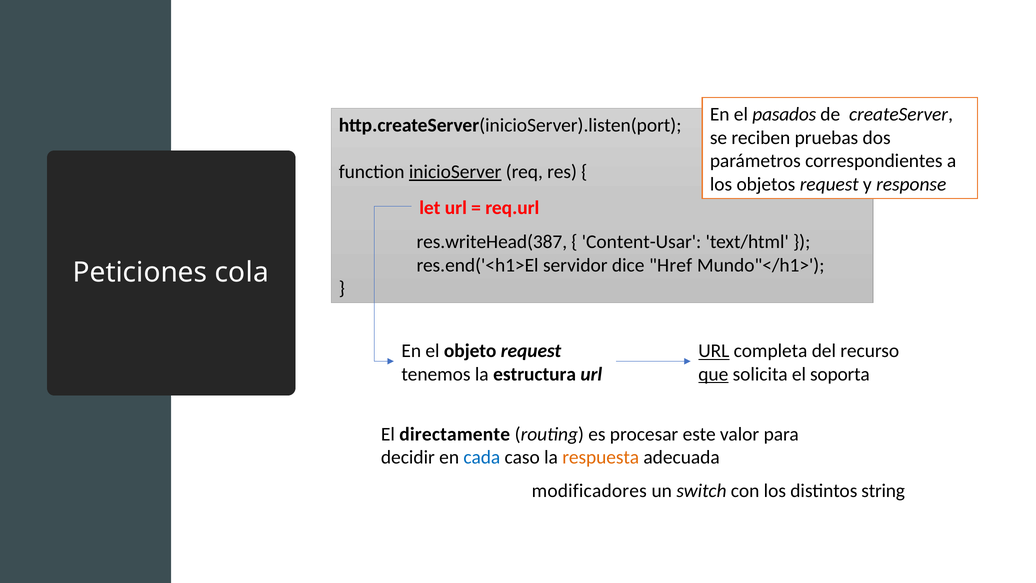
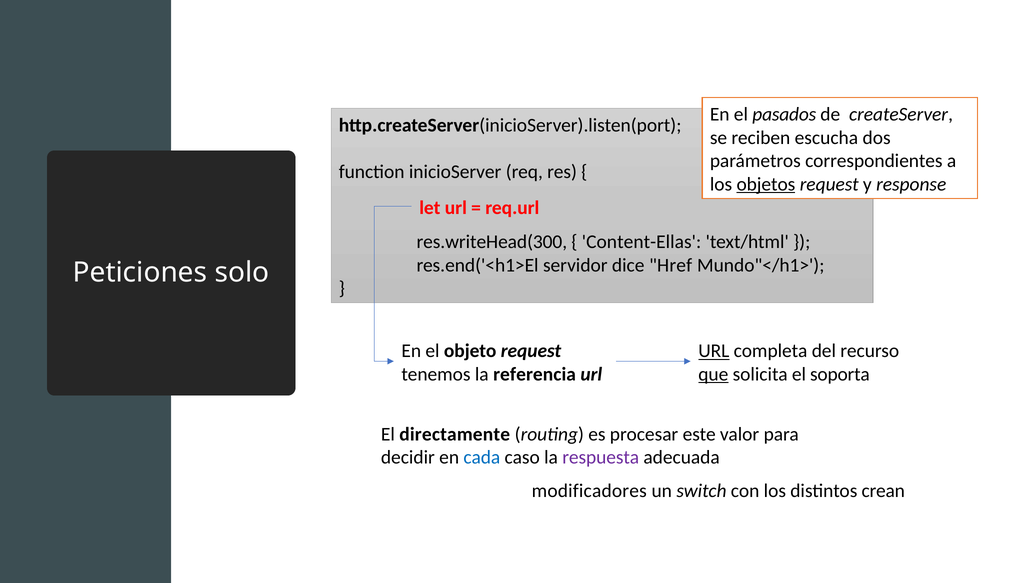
pruebas: pruebas -> escucha (826, 138)
inicioServer underline: present -> none (455, 172)
objetos underline: none -> present (766, 184)
res.writeHead(387: res.writeHead(387 -> res.writeHead(300 (492, 242)
Content-Usar: Content-Usar -> Content-Ellas (642, 242)
cola: cola -> solo (242, 273)
estructura: estructura -> referencia (535, 374)
respuesta colour: orange -> purple (601, 457)
string: string -> crean (883, 491)
